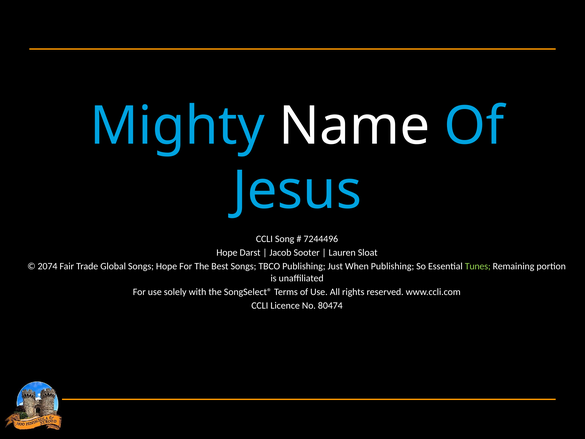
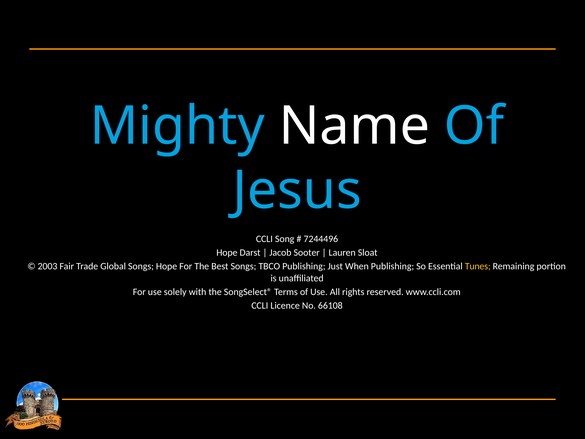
2074: 2074 -> 2003 (48, 266)
Tunes colour: light green -> yellow (478, 266)
80474: 80474 -> 66108 (330, 305)
